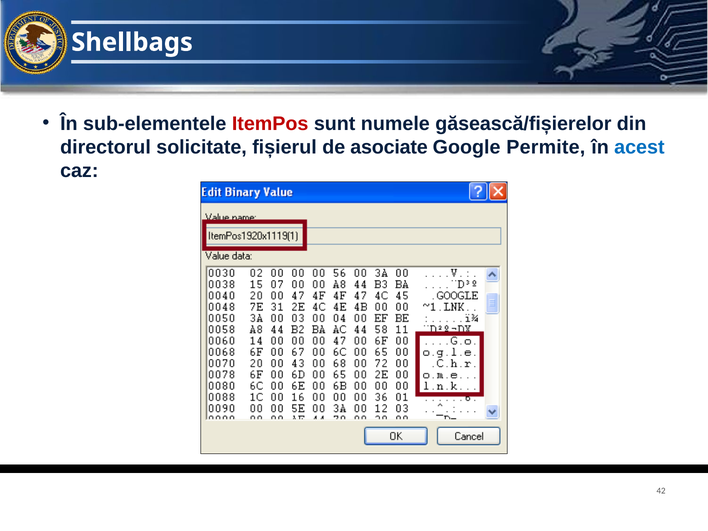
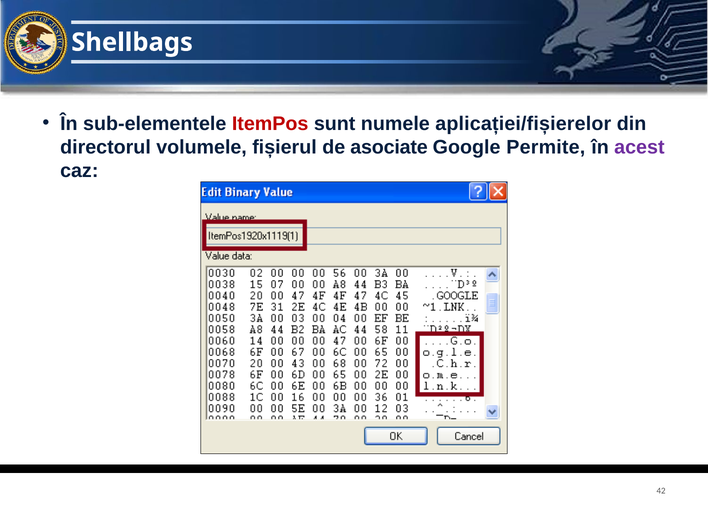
găsească/fișierelor: găsească/fișierelor -> aplicației/fișierelor (523, 124)
solicitate: solicitate -> volumele (202, 147)
acest colour: blue -> purple (639, 147)
